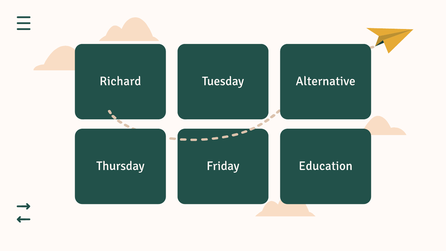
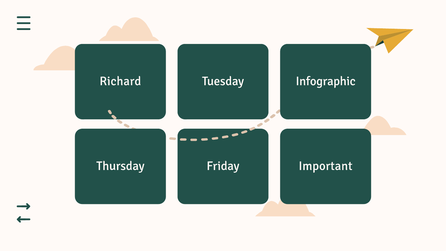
Alternative: Alternative -> Infographic (326, 81)
Education: Education -> Important (326, 166)
